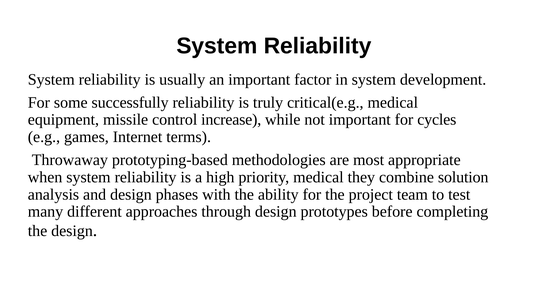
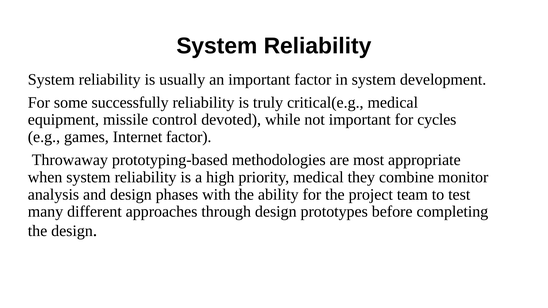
increase: increase -> devoted (231, 120)
Internet terms: terms -> factor (189, 137)
solution: solution -> monitor (463, 177)
